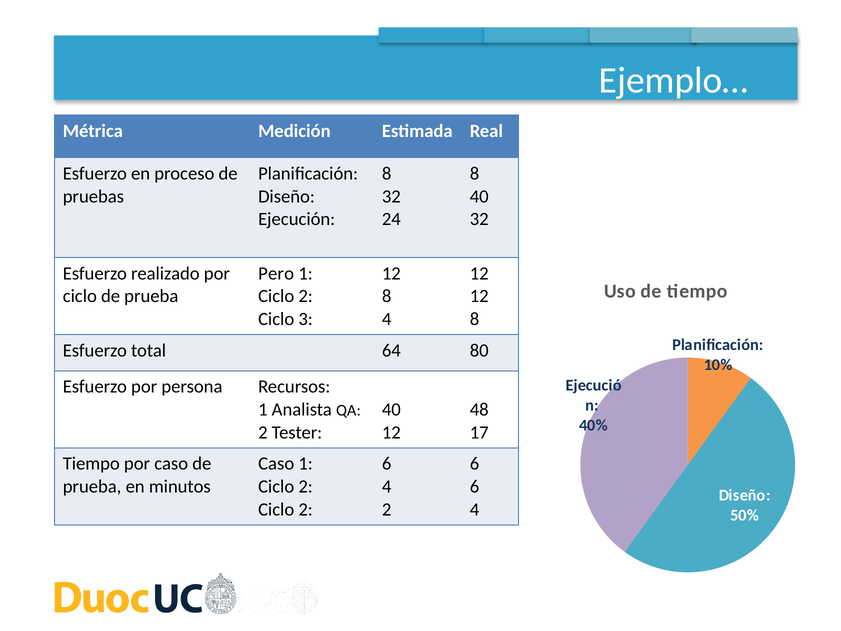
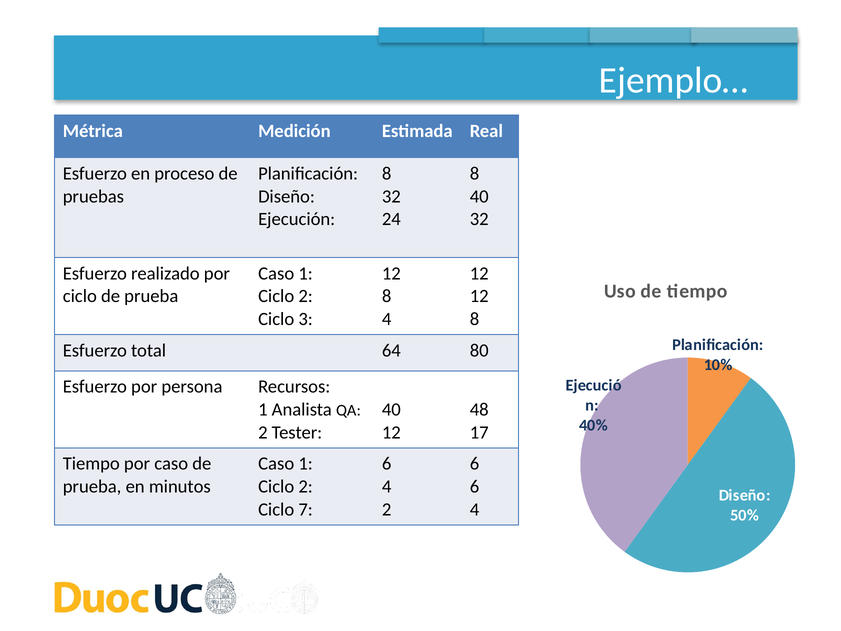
Pero: Pero -> Caso (276, 273)
2: 2 -> 7 (306, 509)
